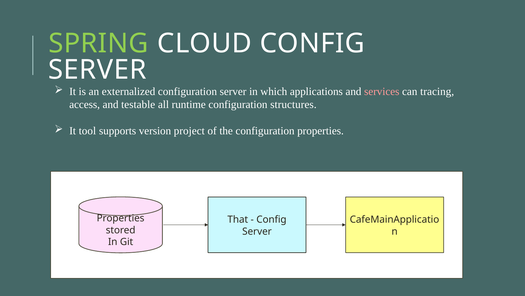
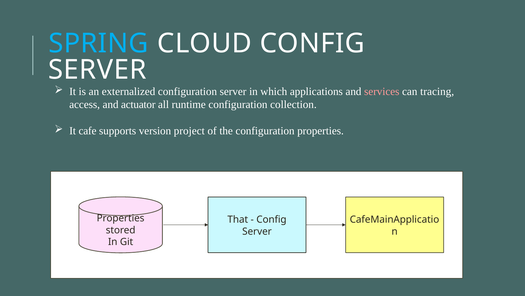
SPRING colour: light green -> light blue (98, 43)
testable: testable -> actuator (138, 104)
structures: structures -> collection (293, 104)
tool: tool -> cafe (88, 131)
